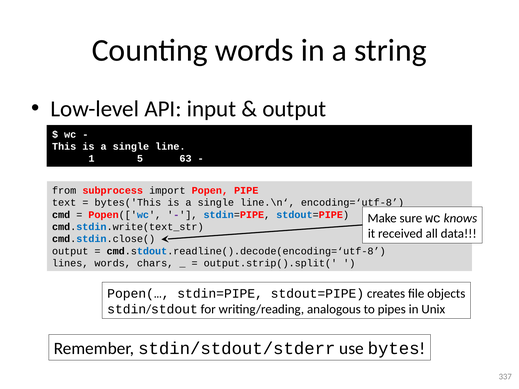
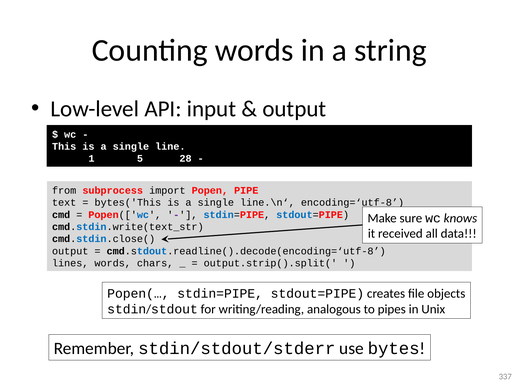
63: 63 -> 28 (186, 159)
